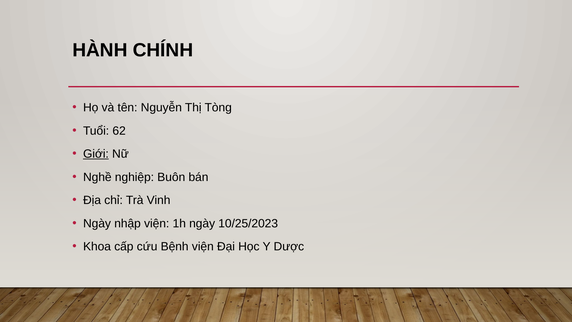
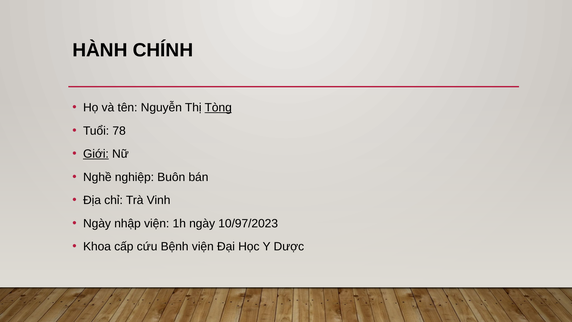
Tòng underline: none -> present (218, 108)
62: 62 -> 78 (119, 131)
10/25/2023: 10/25/2023 -> 10/97/2023 (248, 223)
